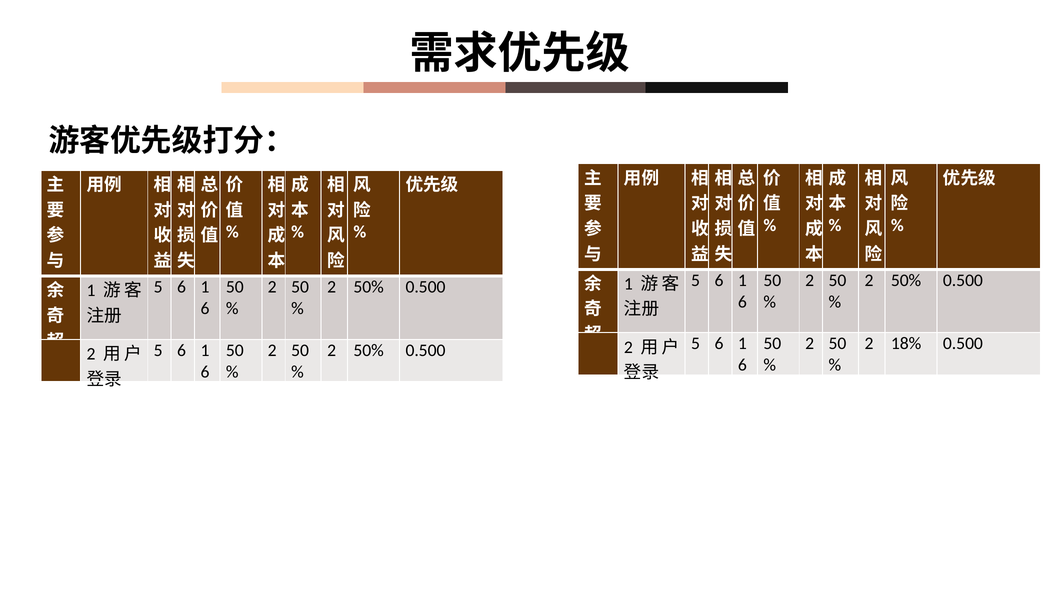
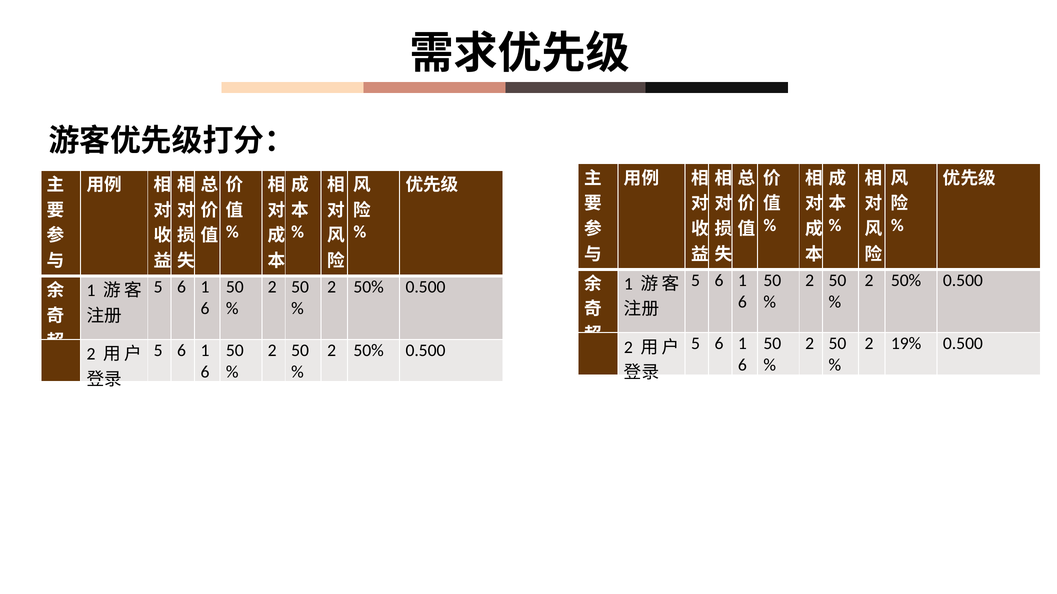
18%: 18% -> 19% (906, 344)
